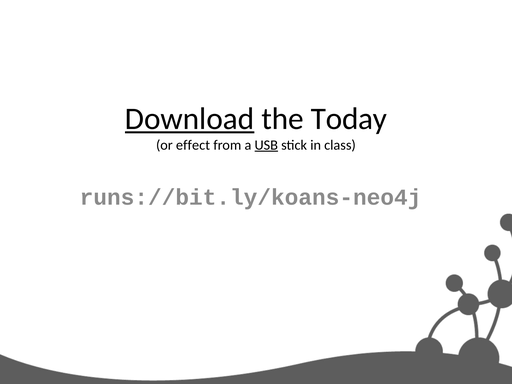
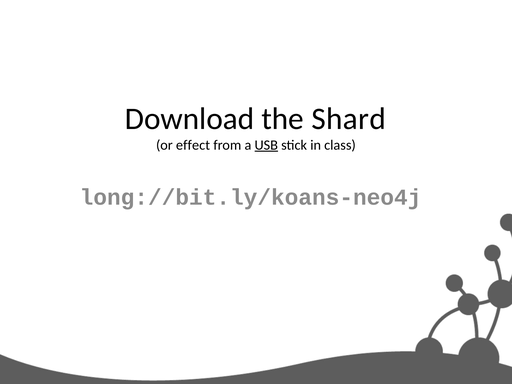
Download underline: present -> none (190, 119)
Today: Today -> Shard (349, 119)
runs://bit.ly/koans-neo4j: runs://bit.ly/koans-neo4j -> long://bit.ly/koans-neo4j (251, 197)
